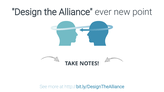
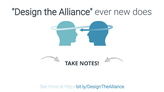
point: point -> does (142, 12)
